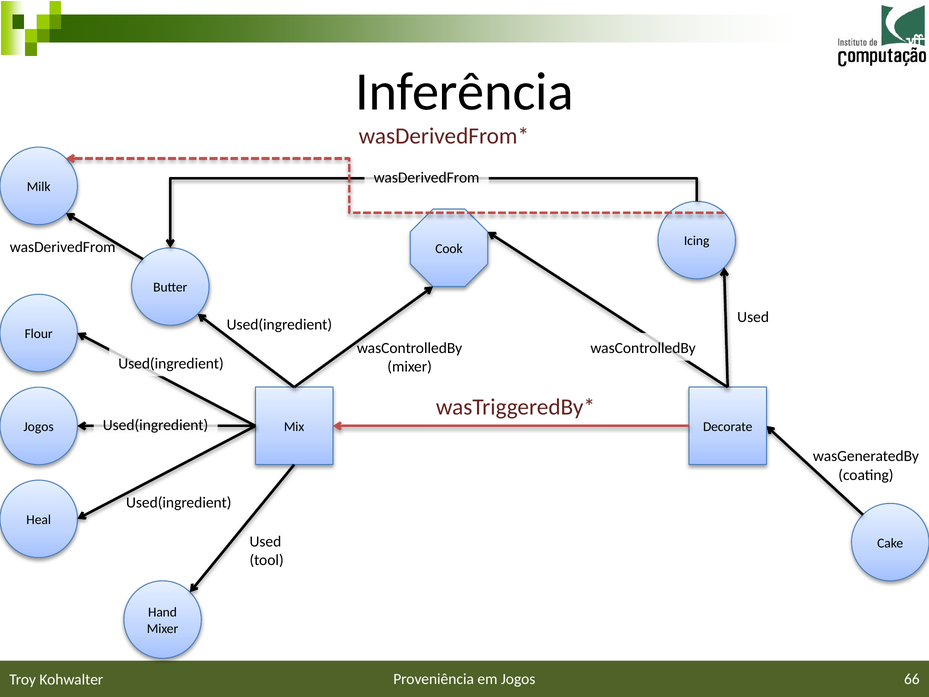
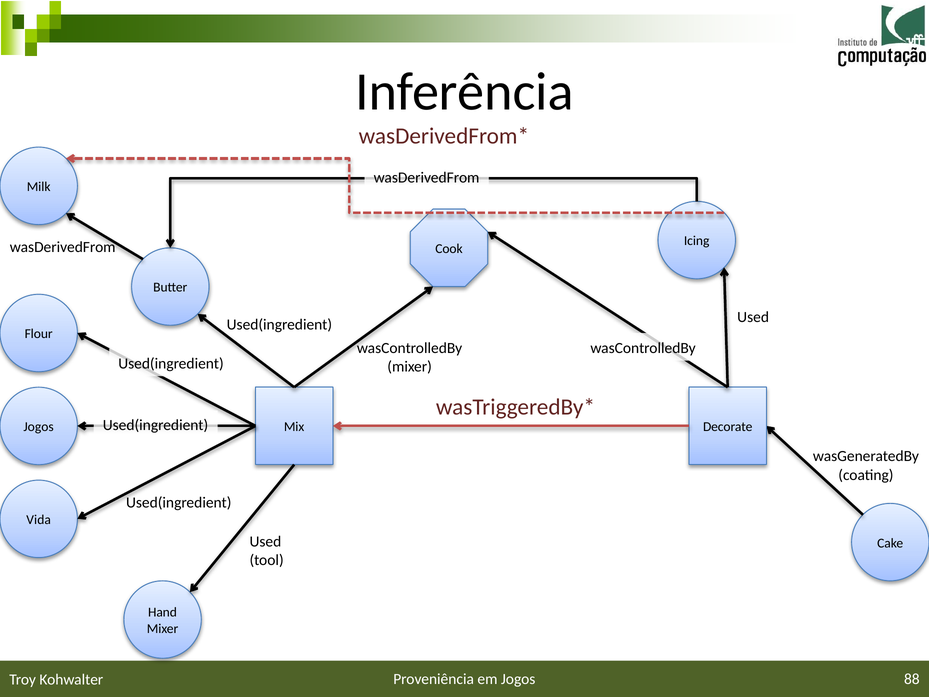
Heal: Heal -> Vida (39, 520)
66: 66 -> 88 (912, 679)
